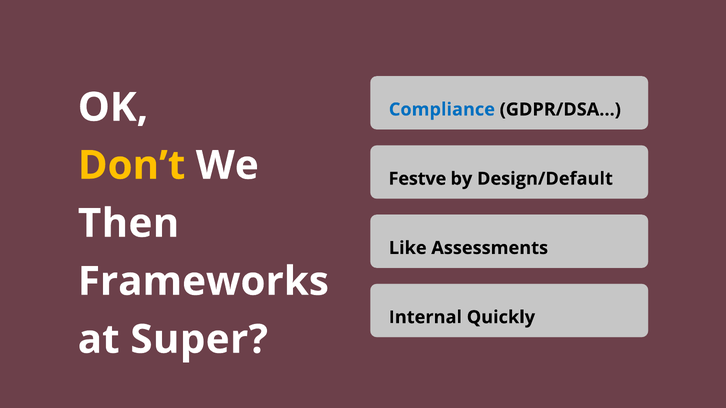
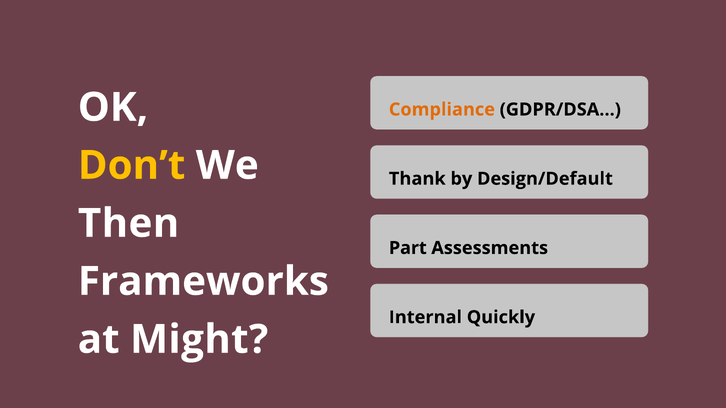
Compliance colour: blue -> orange (442, 110)
Festve: Festve -> Thank (417, 179)
Like: Like -> Part (408, 248)
Super: Super -> Might (199, 340)
